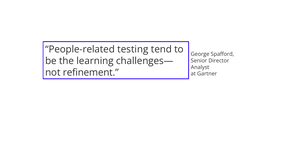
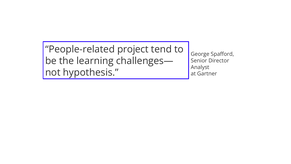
testing: testing -> project (133, 49)
refinement: refinement -> hypothesis (91, 72)
